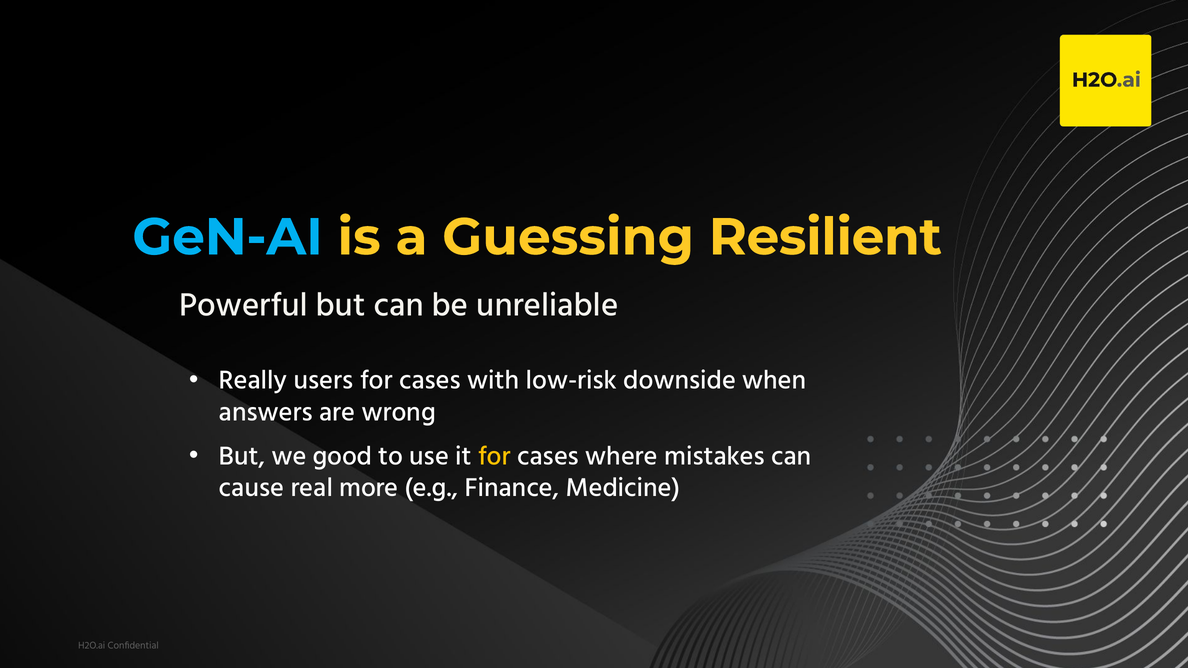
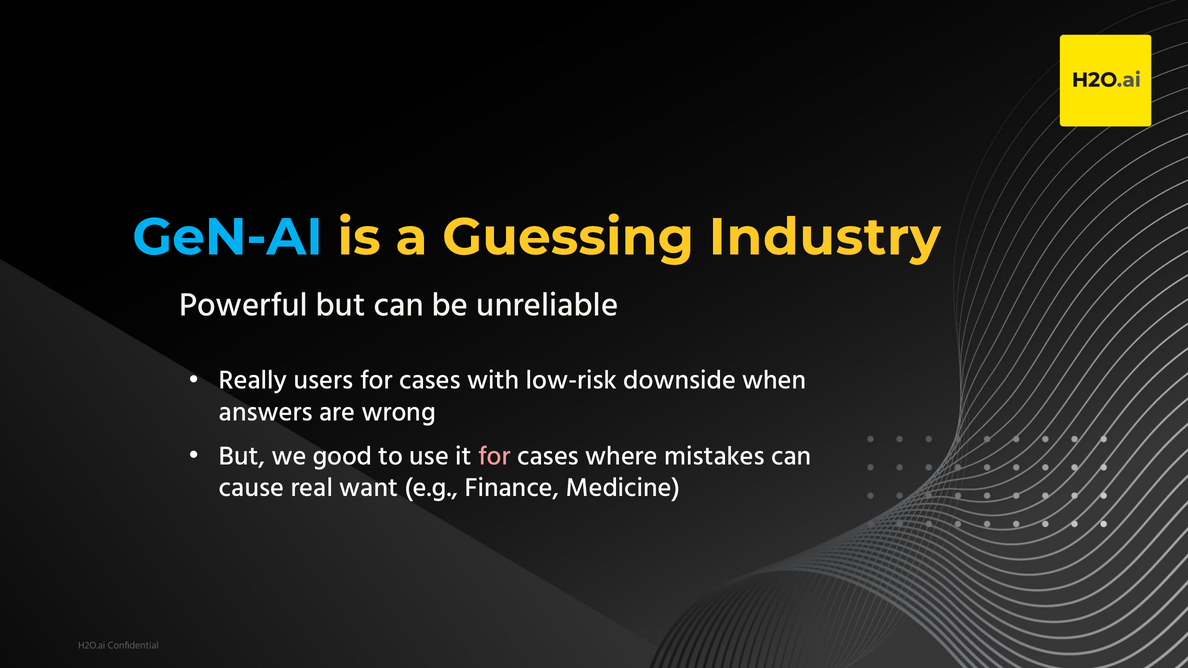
Resilient: Resilient -> Industry (825, 237)
for colour: yellow -> pink (494, 456)
more: more -> want (369, 488)
